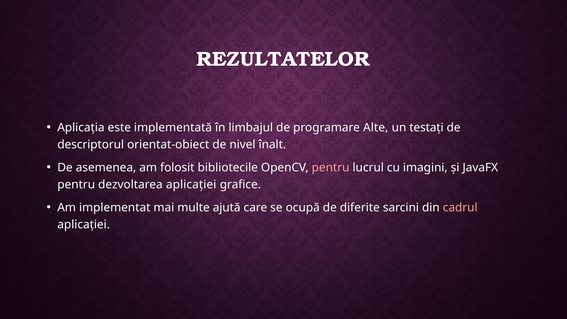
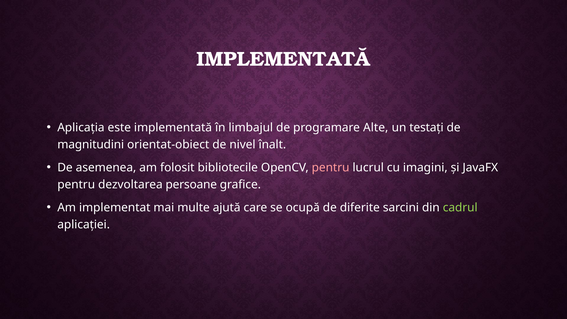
REZULTATELOR: REZULTATELOR -> IMPLEMENTATĂ (283, 59)
descriptorul: descriptorul -> magnitudini (91, 145)
dezvoltarea aplicației: aplicației -> persoane (191, 185)
cadrul colour: pink -> light green (460, 208)
